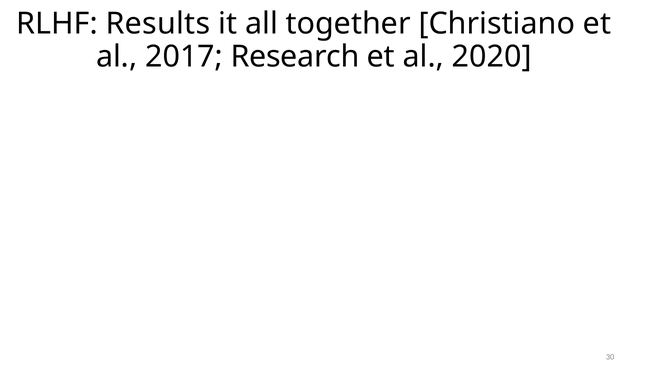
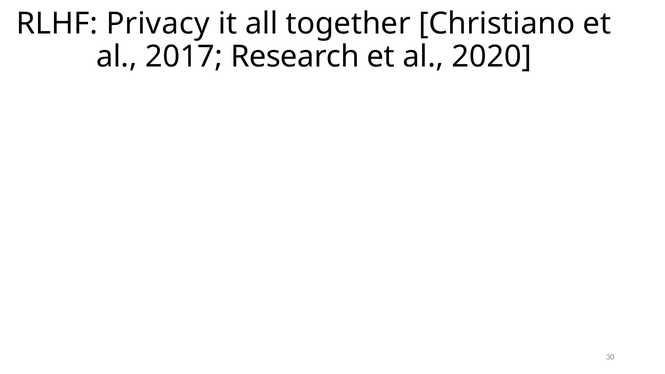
Results: Results -> Privacy (158, 24)
